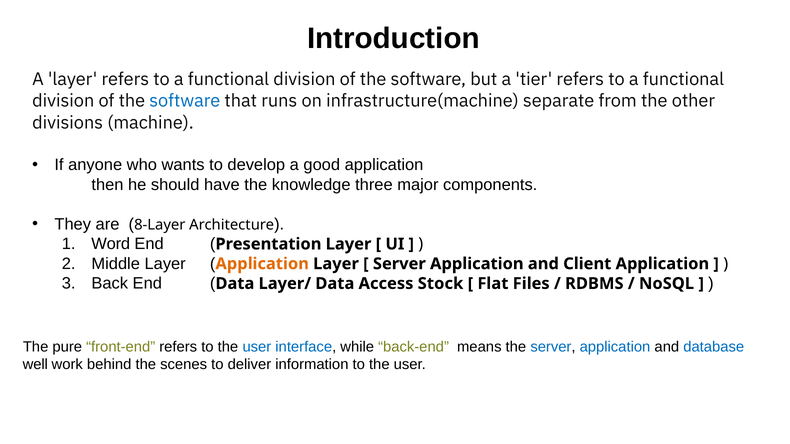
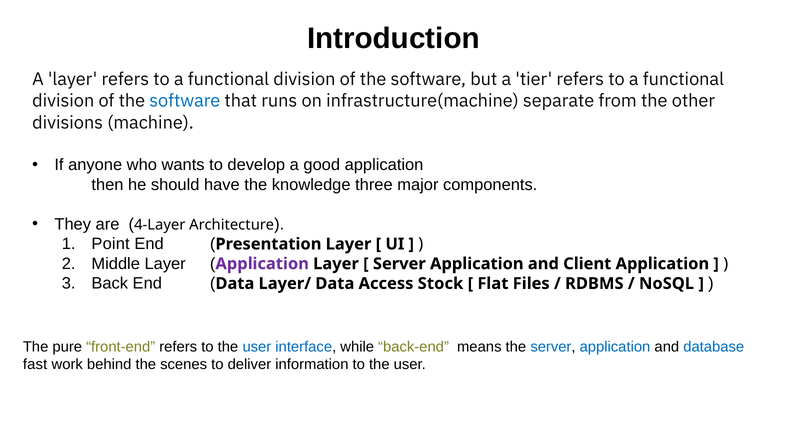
8-Layer: 8-Layer -> 4-Layer (160, 225)
Word: Word -> Point (111, 244)
Application colour: orange -> purple (262, 264)
well: well -> fast (35, 365)
